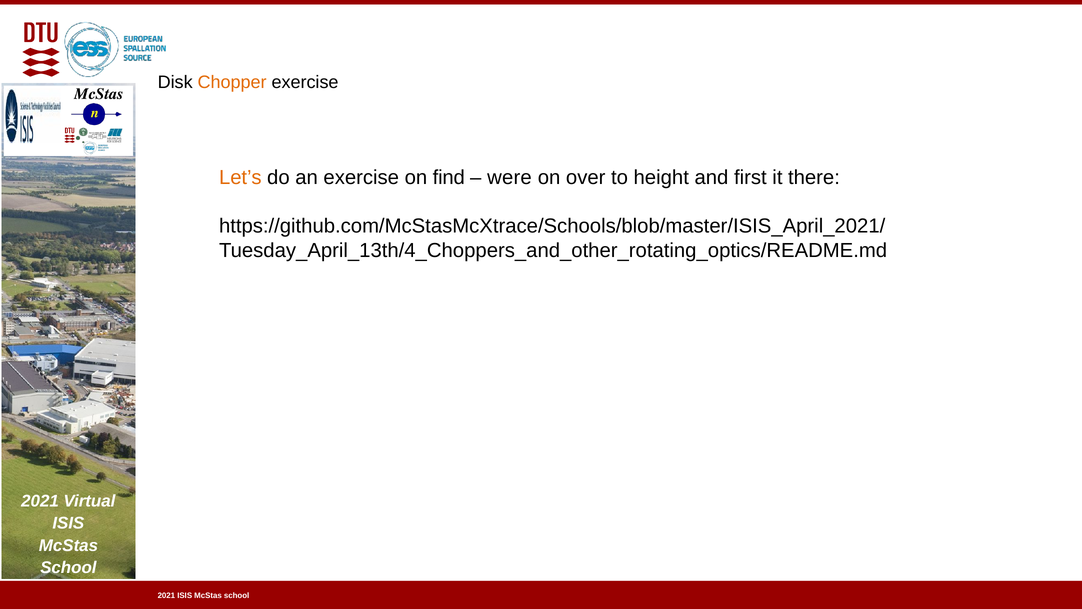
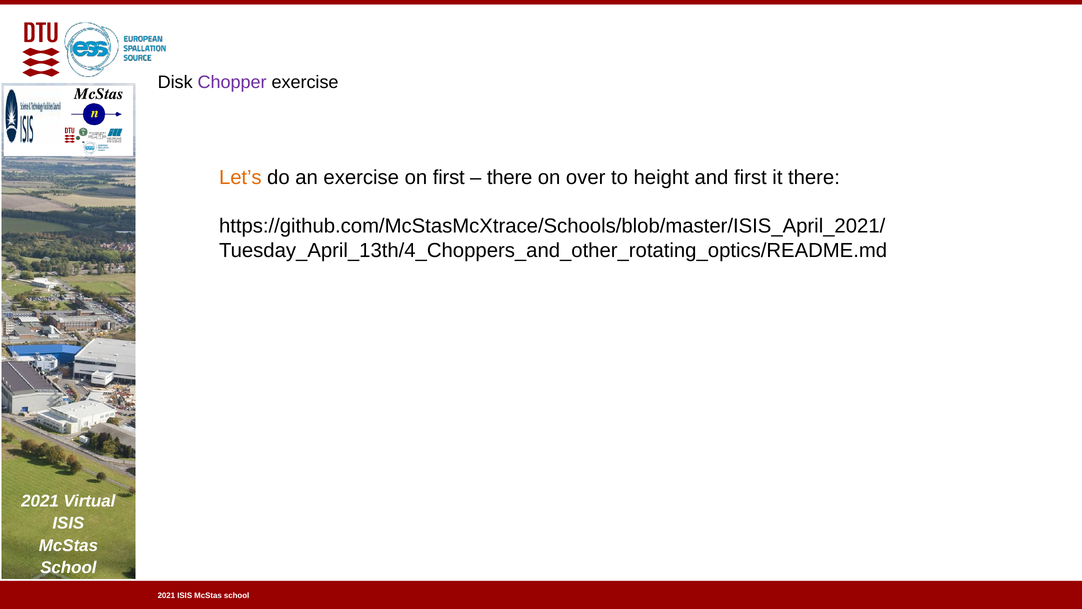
Chopper colour: orange -> purple (232, 82)
on find: find -> first (449, 177)
were: were -> there (510, 177)
